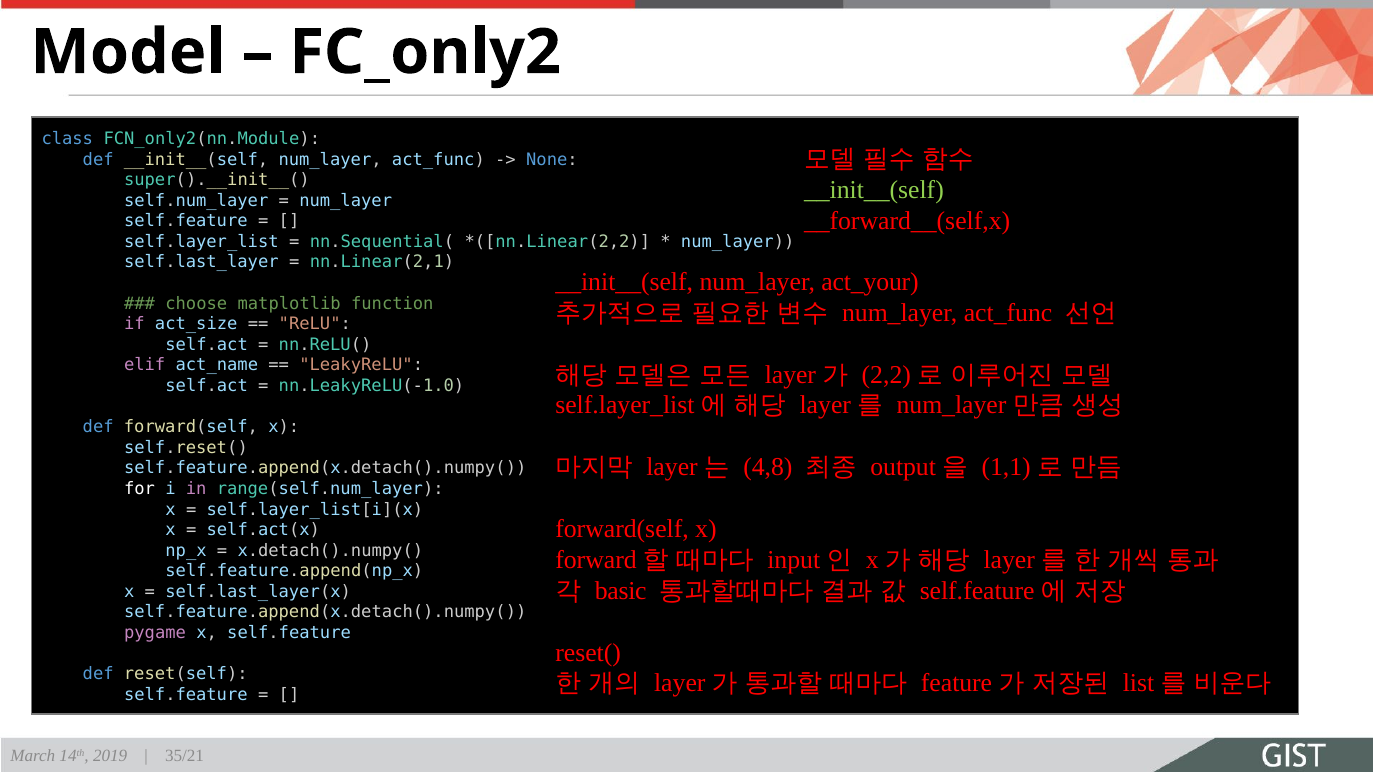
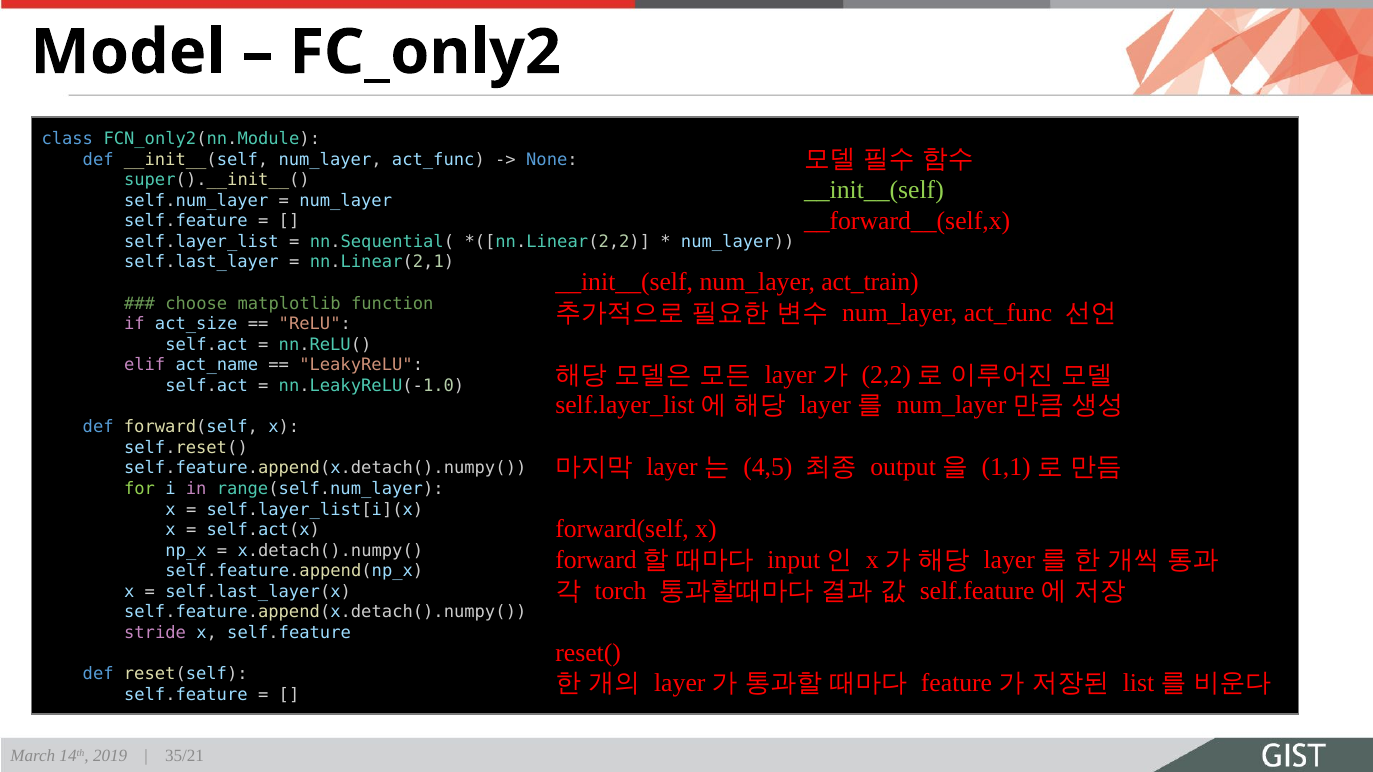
act_your: act_your -> act_train (870, 282)
4,8: 4,8 -> 4,5 (768, 467)
for colour: white -> light green (140, 489)
basic: basic -> torch (621, 591)
pygame: pygame -> stride (155, 633)
